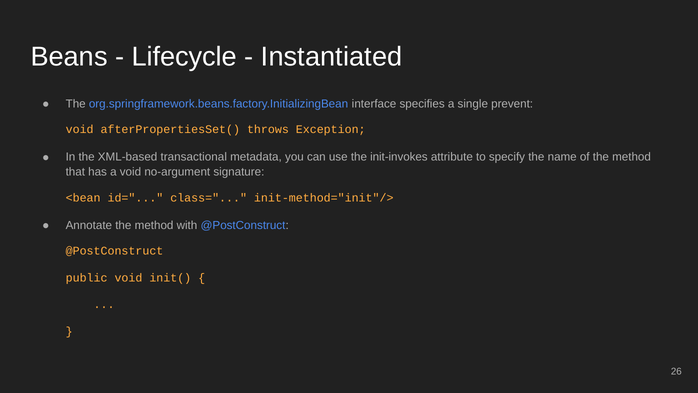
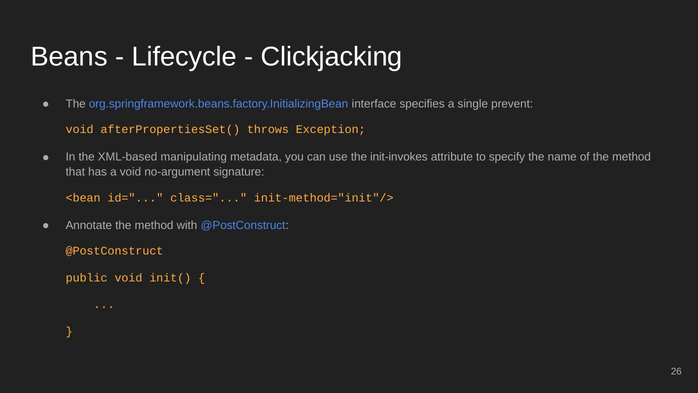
Instantiated: Instantiated -> Clickjacking (332, 57)
transactional: transactional -> manipulating (194, 157)
